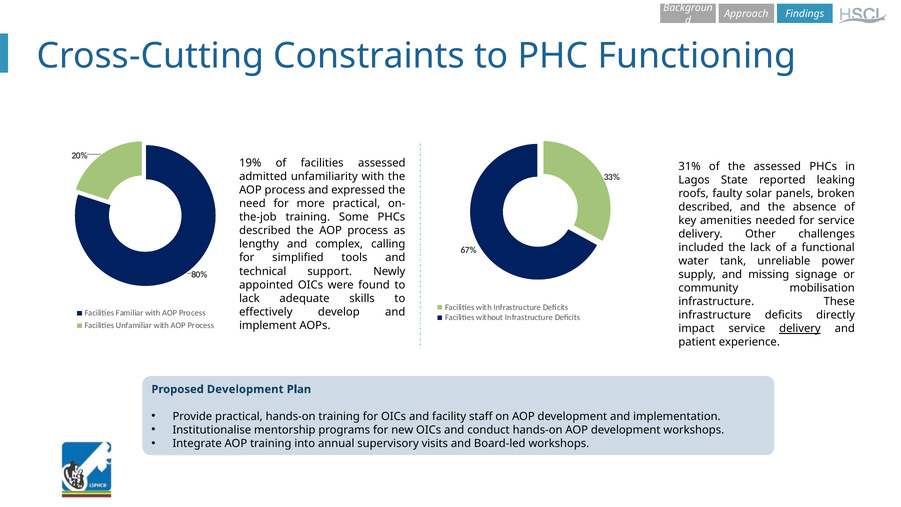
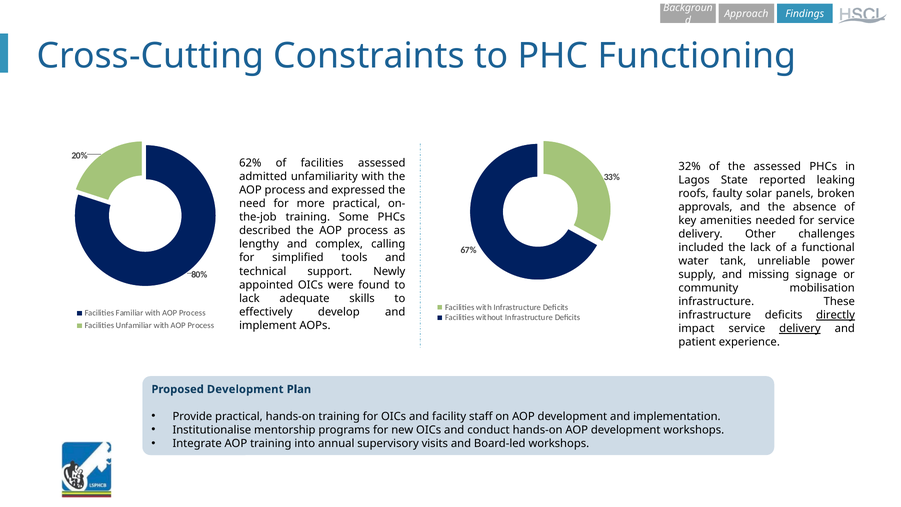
19%: 19% -> 62% (250, 163)
31%: 31% -> 32% (690, 166)
described: described -> approvals (705, 207)
directly underline: none -> present (836, 315)
